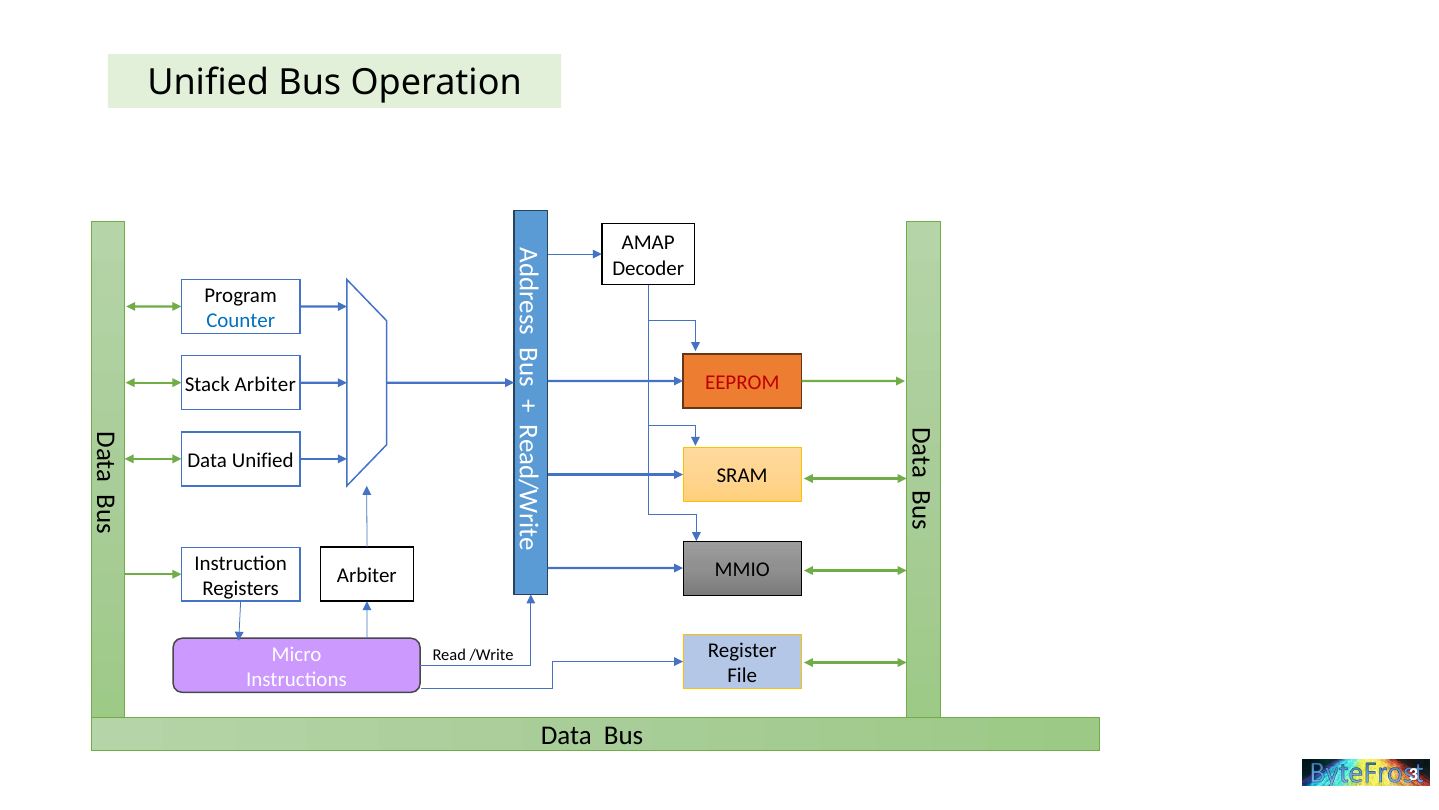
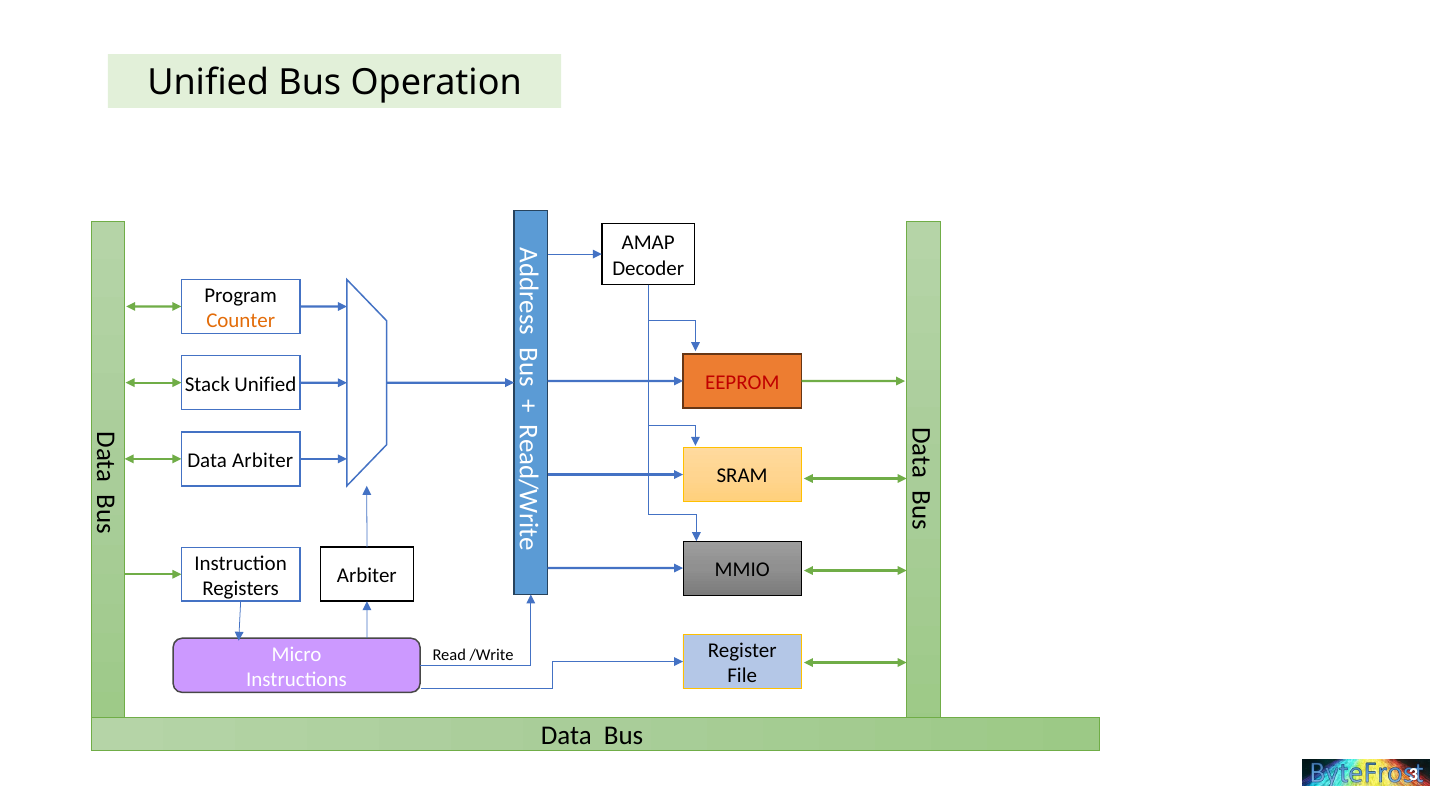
Counter colour: blue -> orange (241, 320)
Stack Arbiter: Arbiter -> Unified (265, 384)
Data Unified: Unified -> Arbiter (263, 460)
